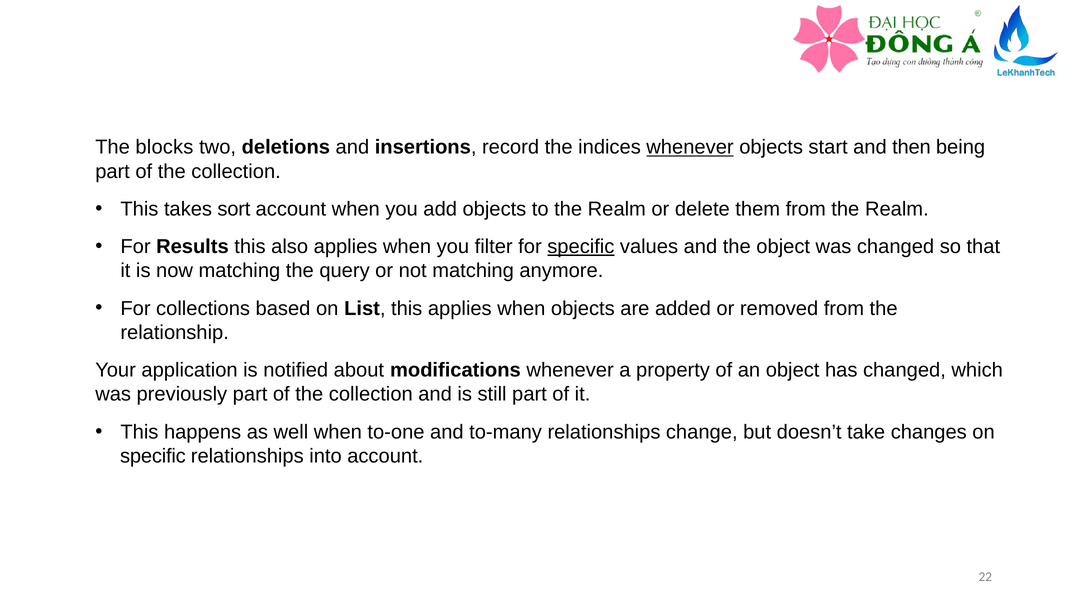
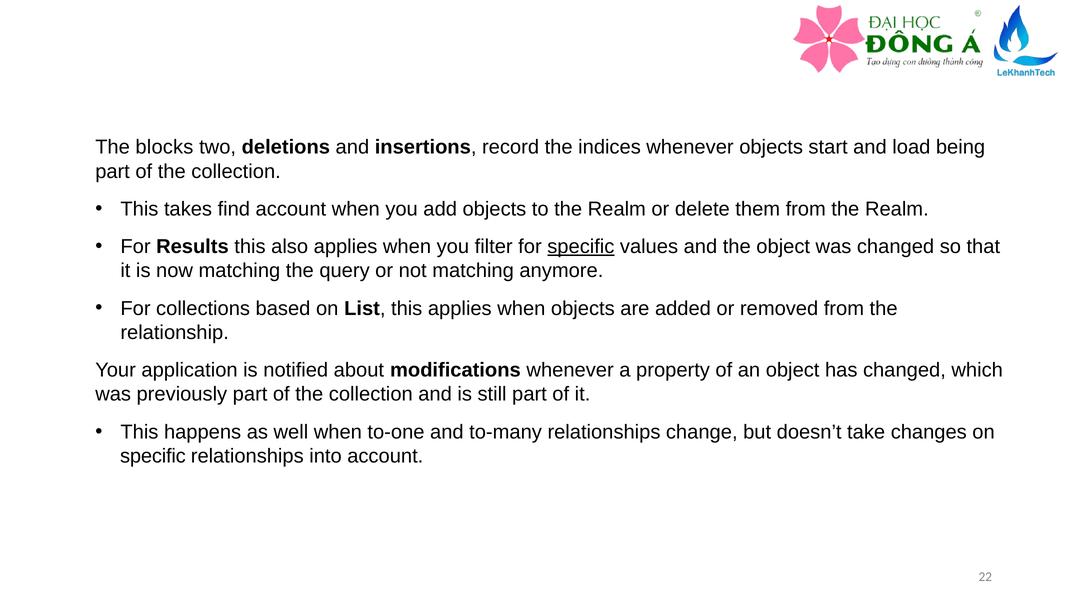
whenever underline: present -> none (690, 147)
then: then -> load (911, 147)
sort: sort -> find (234, 209)
